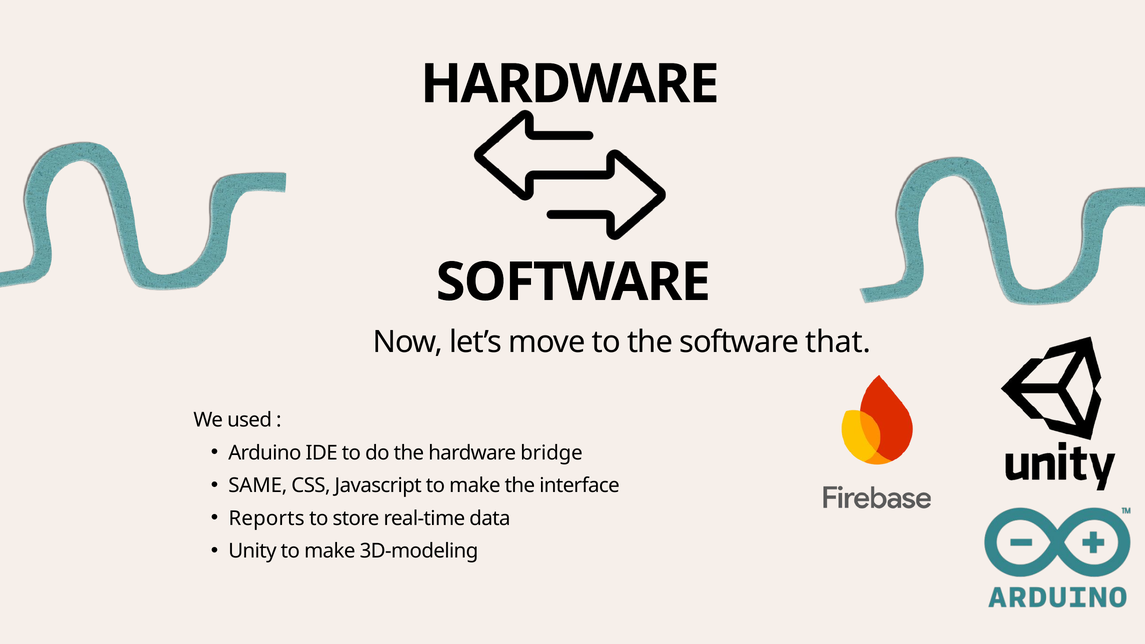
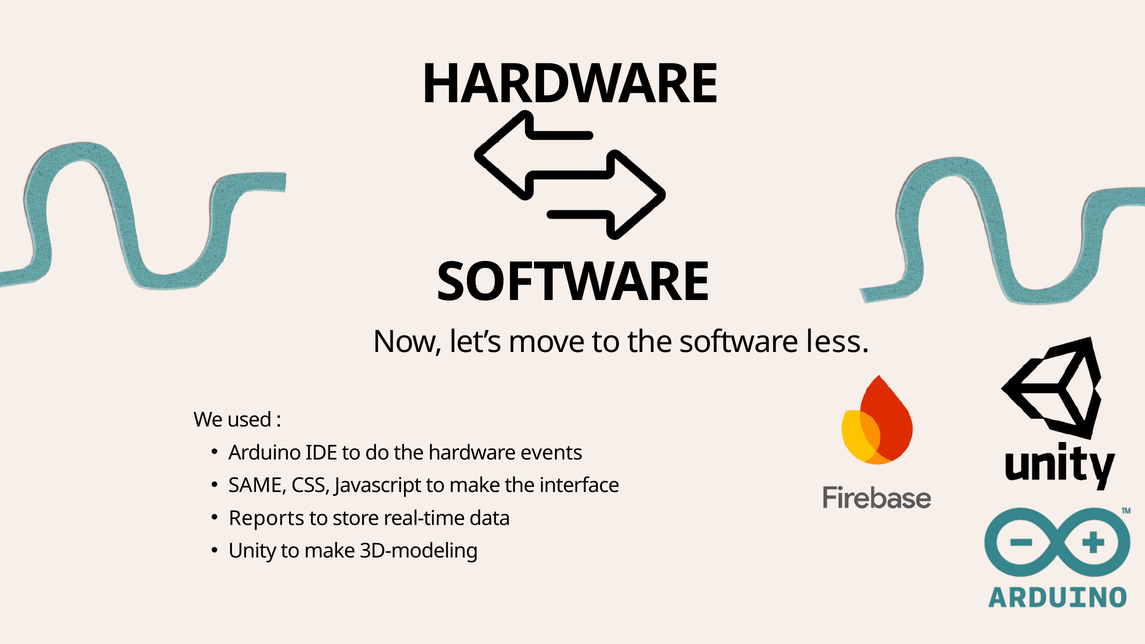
that: that -> less (838, 342)
bridge: bridge -> events (552, 453)
